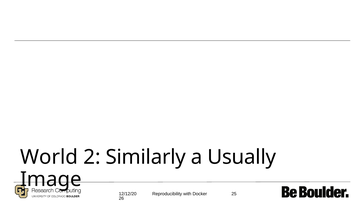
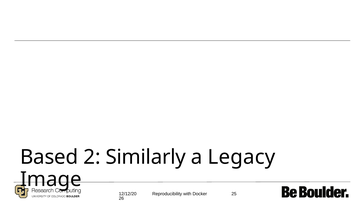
World: World -> Based (49, 157)
Usually: Usually -> Legacy (242, 157)
